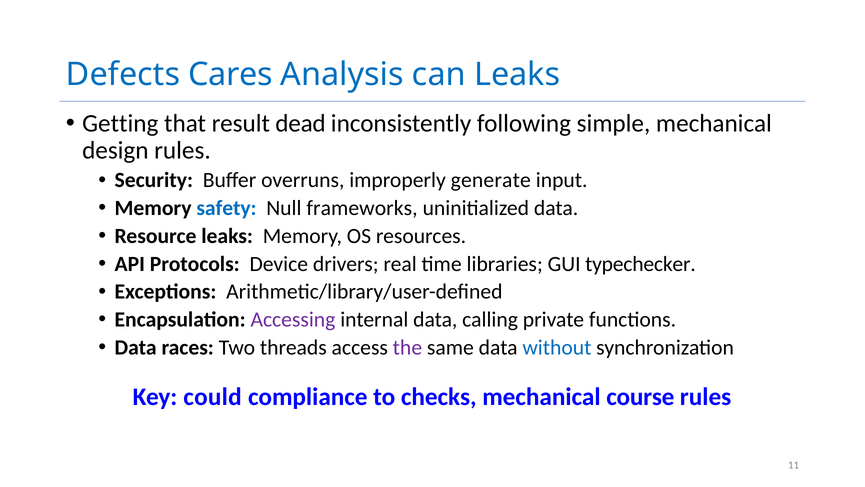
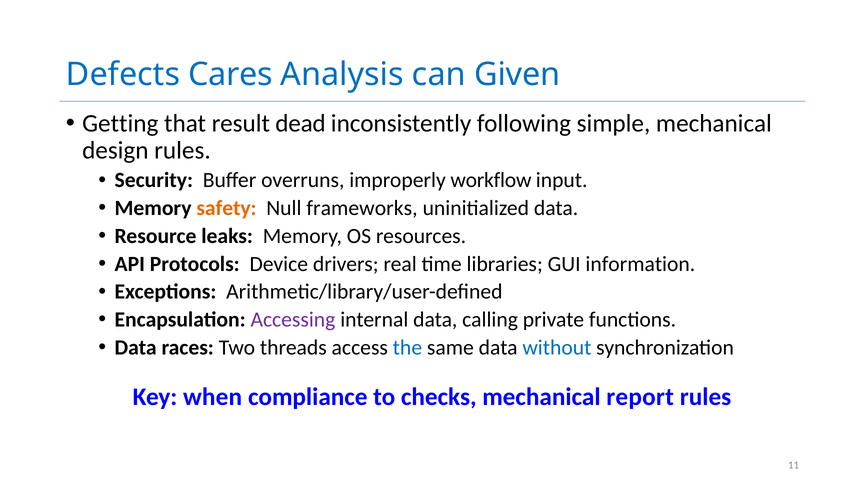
can Leaks: Leaks -> Given (517, 74)
generate: generate -> workflow (491, 180)
safety colour: blue -> orange (226, 208)
typechecker: typechecker -> information (640, 264)
the colour: purple -> blue (407, 347)
could: could -> when (213, 397)
course: course -> report (640, 397)
